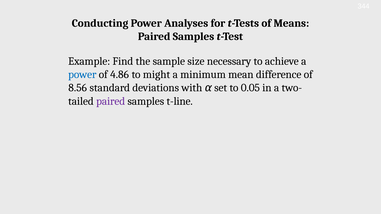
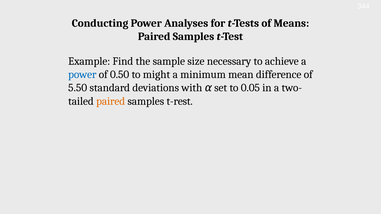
4.86: 4.86 -> 0.50 (120, 75)
8.56: 8.56 -> 5.50 (78, 88)
paired colour: purple -> orange (111, 101)
t-line: t-line -> t-rest (180, 101)
